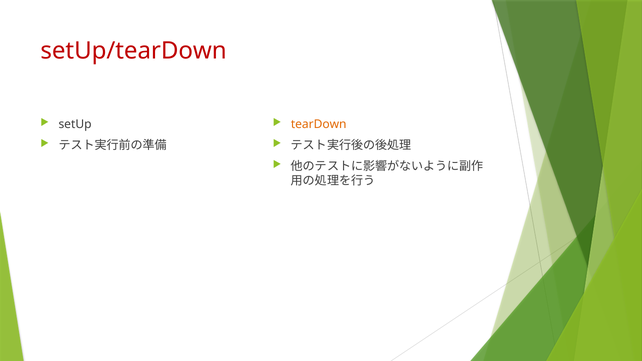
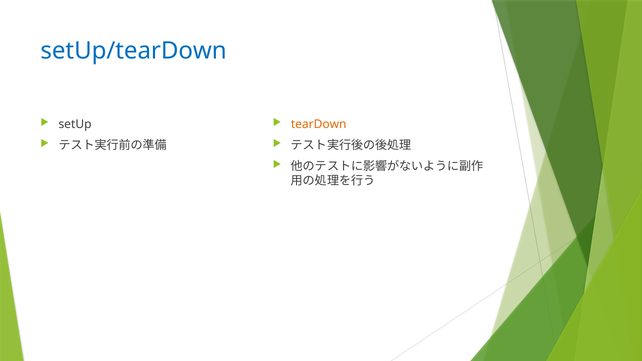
setUp/tearDown colour: red -> blue (134, 51)
